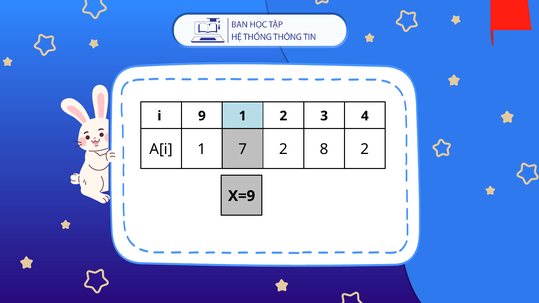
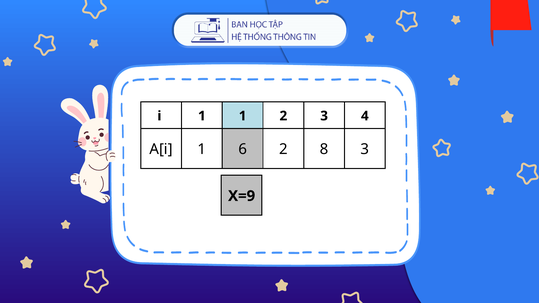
i 9: 9 -> 1 (202, 116)
7: 7 -> 6 (243, 149)
8 2: 2 -> 3 (365, 149)
